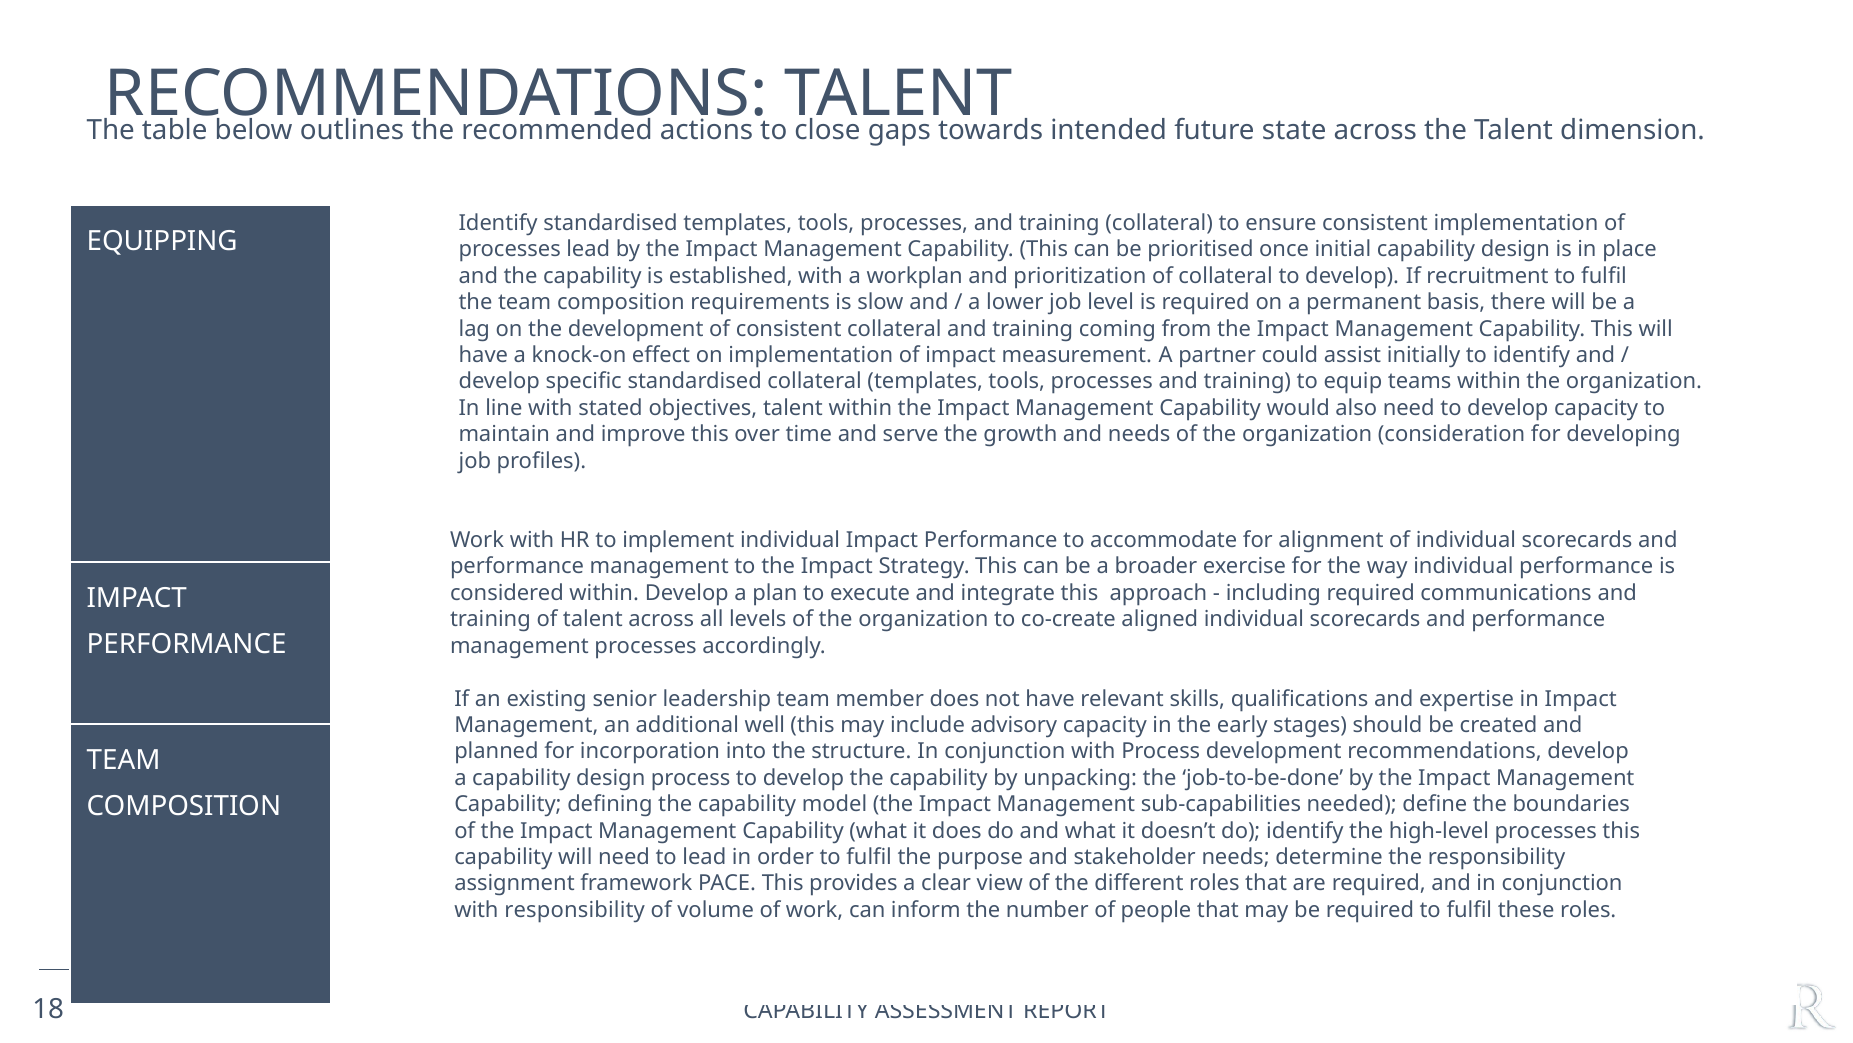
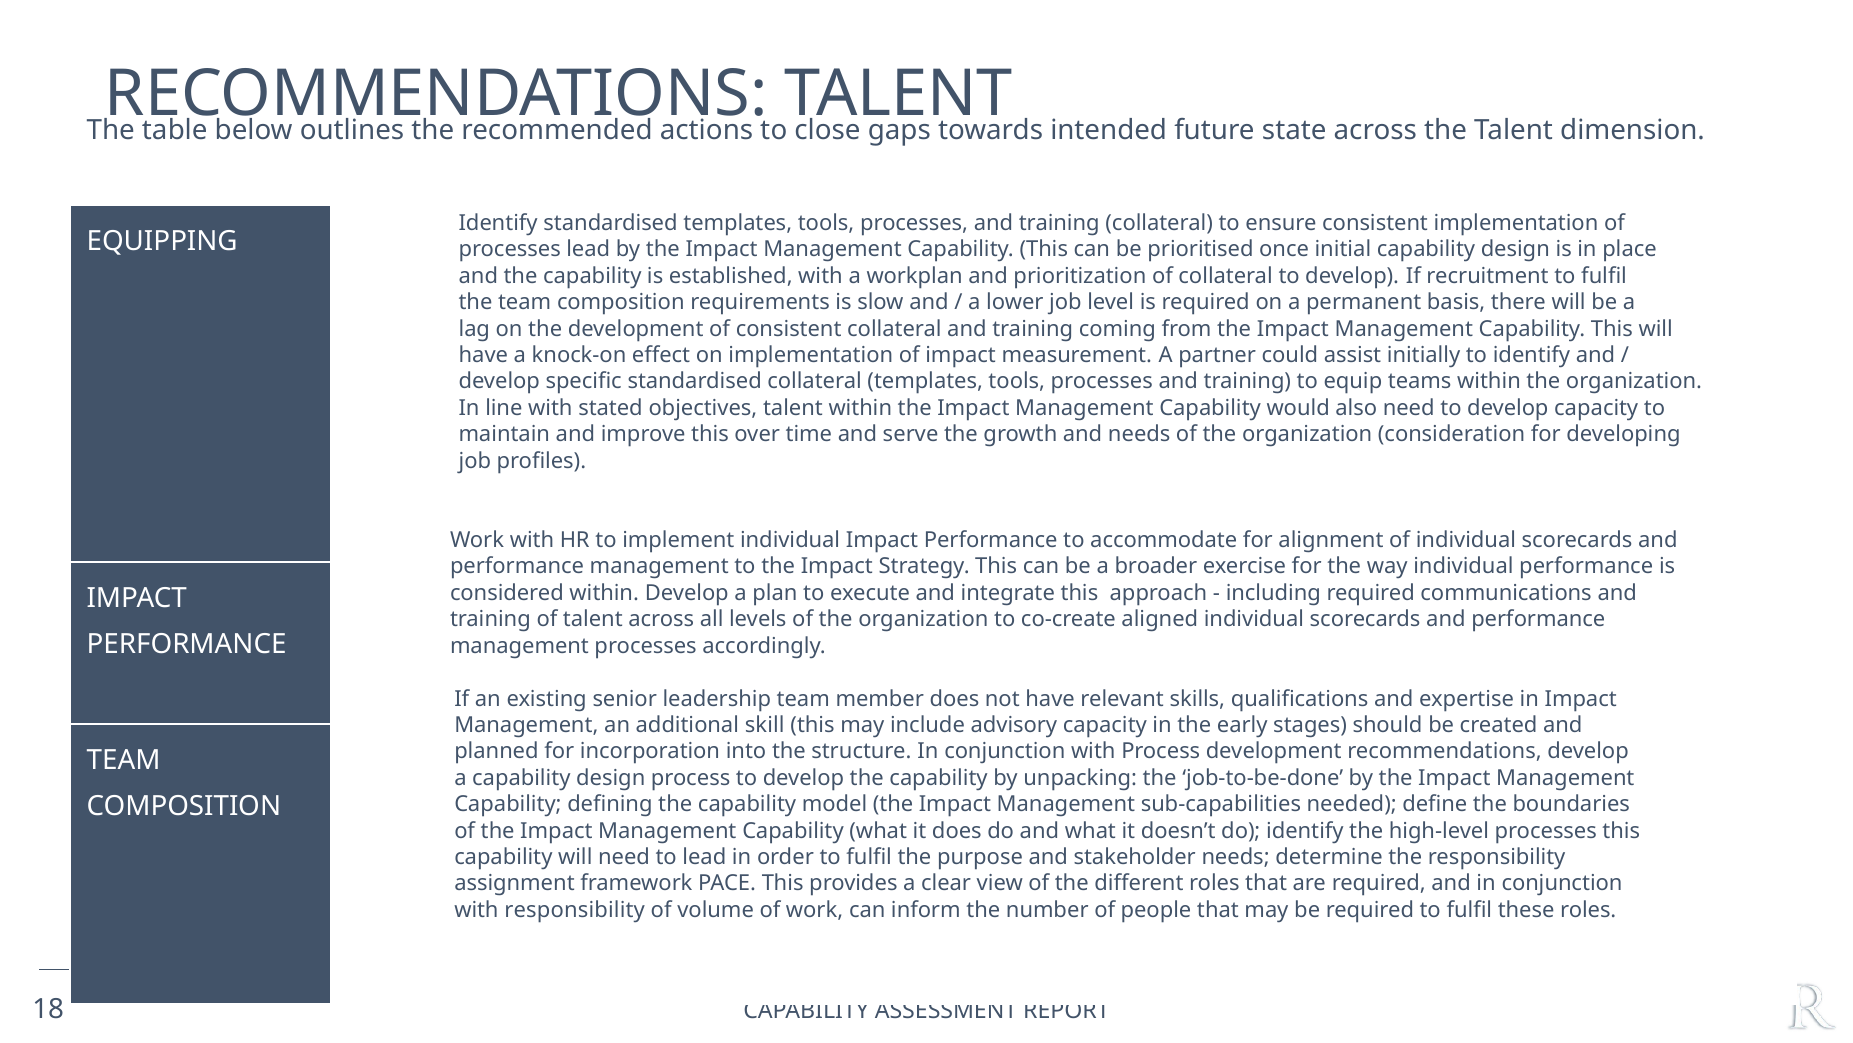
well: well -> skill (765, 725)
